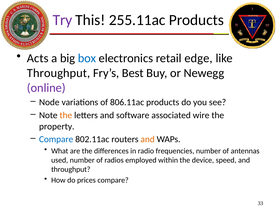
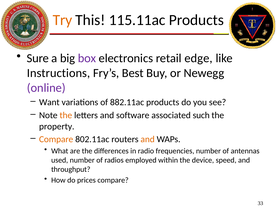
Try colour: purple -> orange (62, 20)
255.11ac: 255.11ac -> 115.11ac (137, 20)
Acts: Acts -> Sure (38, 58)
box colour: blue -> purple (87, 58)
Throughput: Throughput -> Instructions (59, 73)
Node: Node -> Want (49, 102)
806.11ac: 806.11ac -> 882.11ac (127, 102)
wire: wire -> such (201, 115)
Compare colour: blue -> orange (56, 139)
